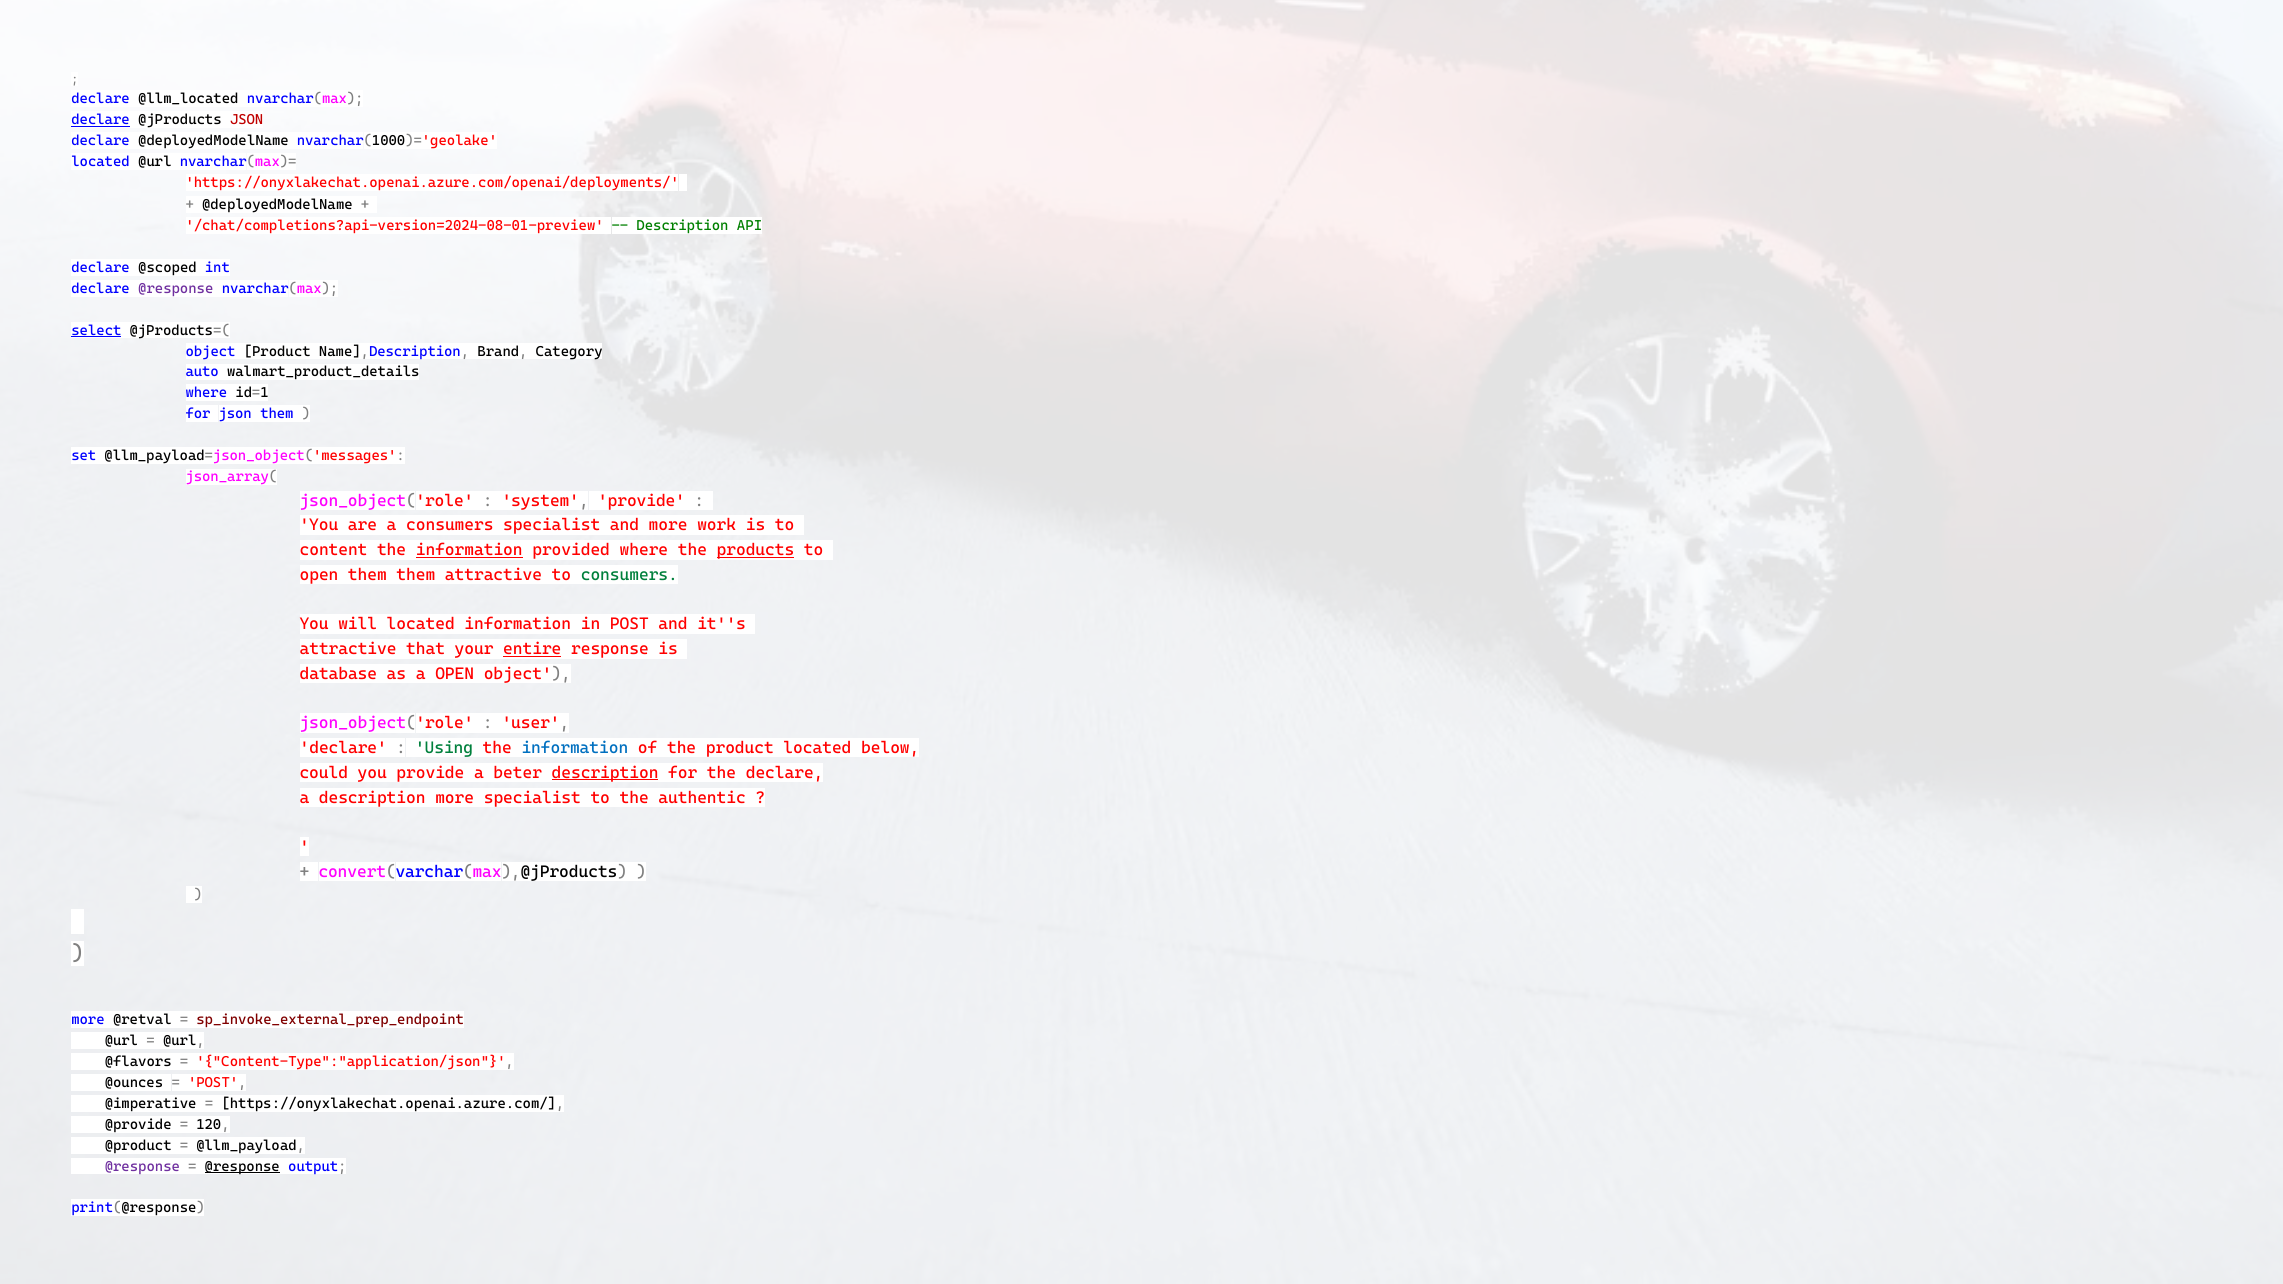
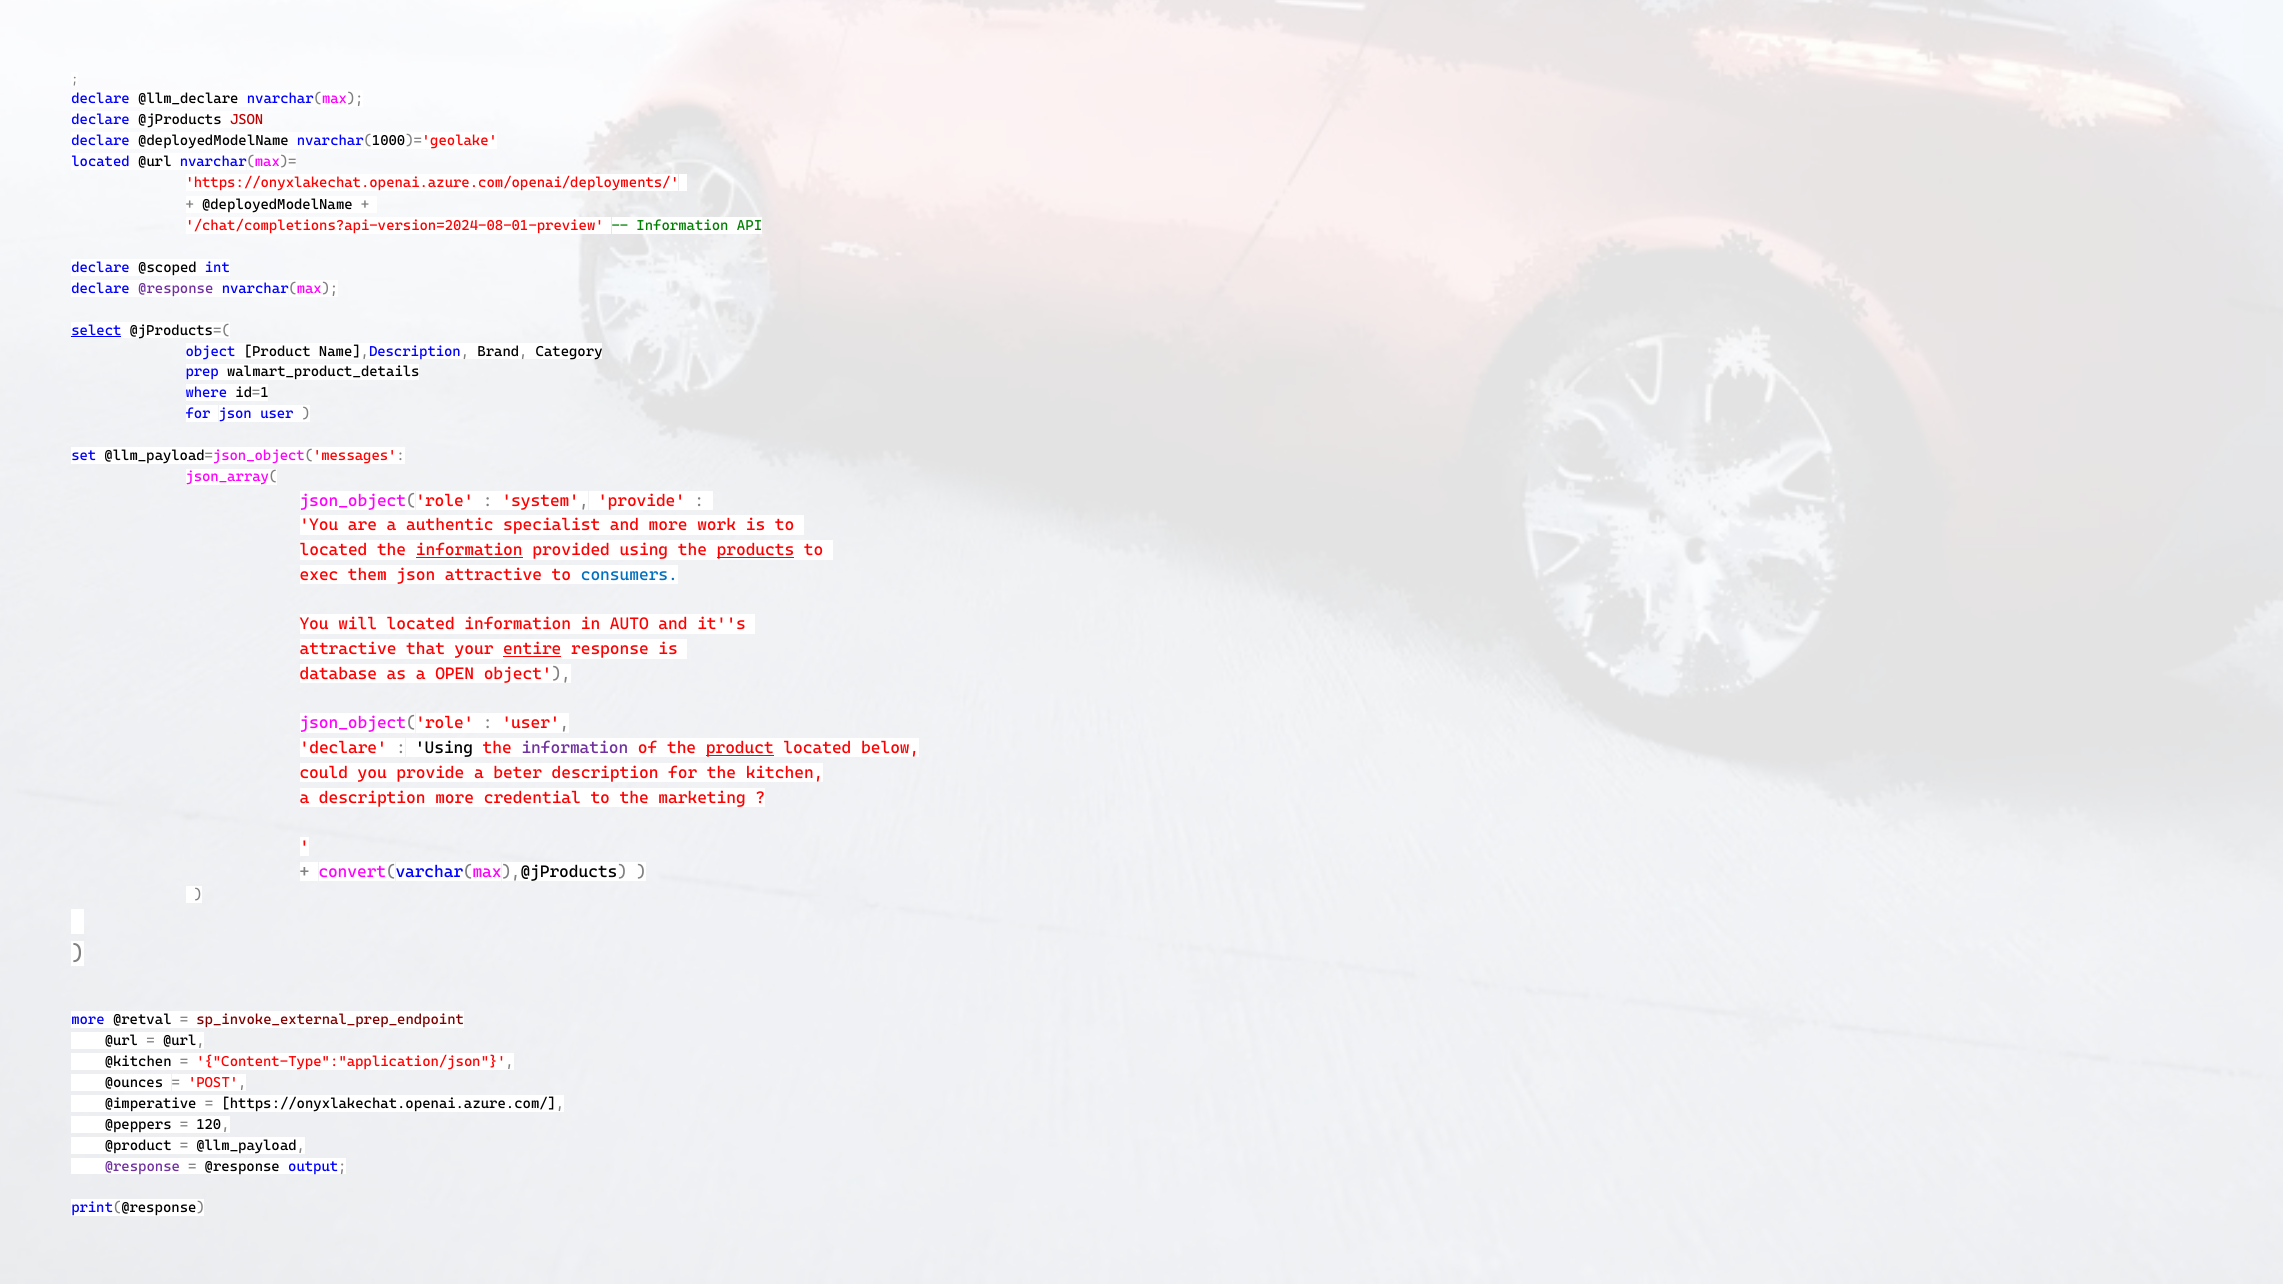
@llm_located: @llm_located -> @llm_declare (188, 99)
declare underline: present -> none (101, 120)
Description: Description -> Information (682, 226)
auto: auto -> prep (202, 372)
json them: them -> user (277, 414)
a consumers: consumers -> authentic (450, 525)
content: content -> located (334, 550)
provided where: where -> using (644, 550)
open: open -> exec (319, 575)
them them: them -> json (416, 575)
consumers colour: green -> blue (629, 575)
in POST: POST -> AUTO (629, 624)
Using colour: green -> black (444, 748)
information colour: blue -> purple (575, 748)
product underline: none -> present (740, 748)
description underline: present -> none (605, 773)
the declare: declare -> kitchen (785, 773)
more specialist: specialist -> credential (532, 798)
authentic: authentic -> marketing (702, 798)
@flavors: @flavors -> @kitchen (138, 1062)
@provide: @provide -> @peppers (138, 1125)
@response underline: present -> none (242, 1166)
